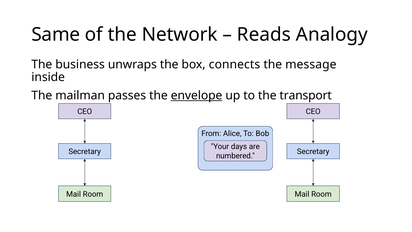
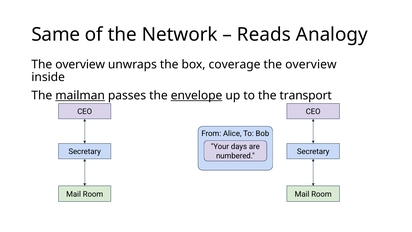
business: business -> overview (80, 64)
connects: connects -> coverage (235, 64)
message: message -> overview (311, 64)
mailman underline: none -> present (80, 95)
